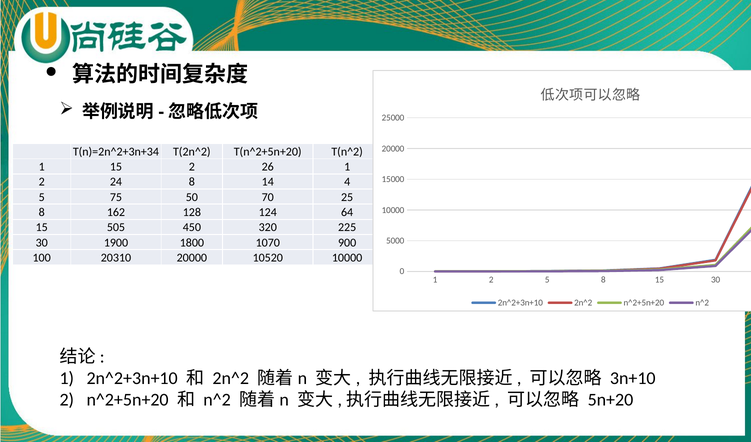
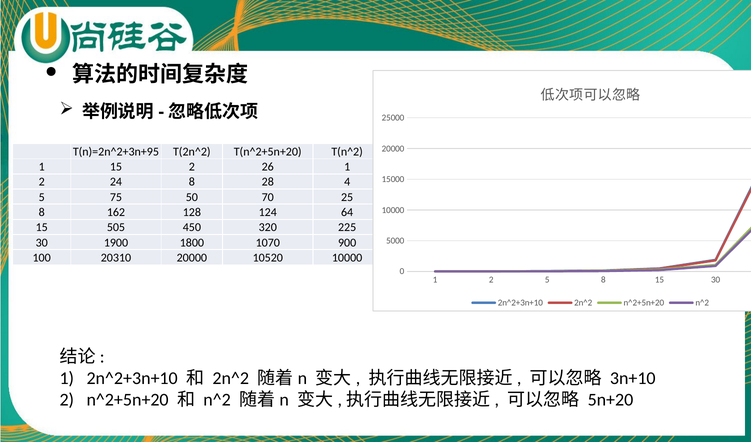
T(n)=2n^2+3n+34: T(n)=2n^2+3n+34 -> T(n)=2n^2+3n+95 (116, 152)
14: 14 -> 28 (268, 182)
